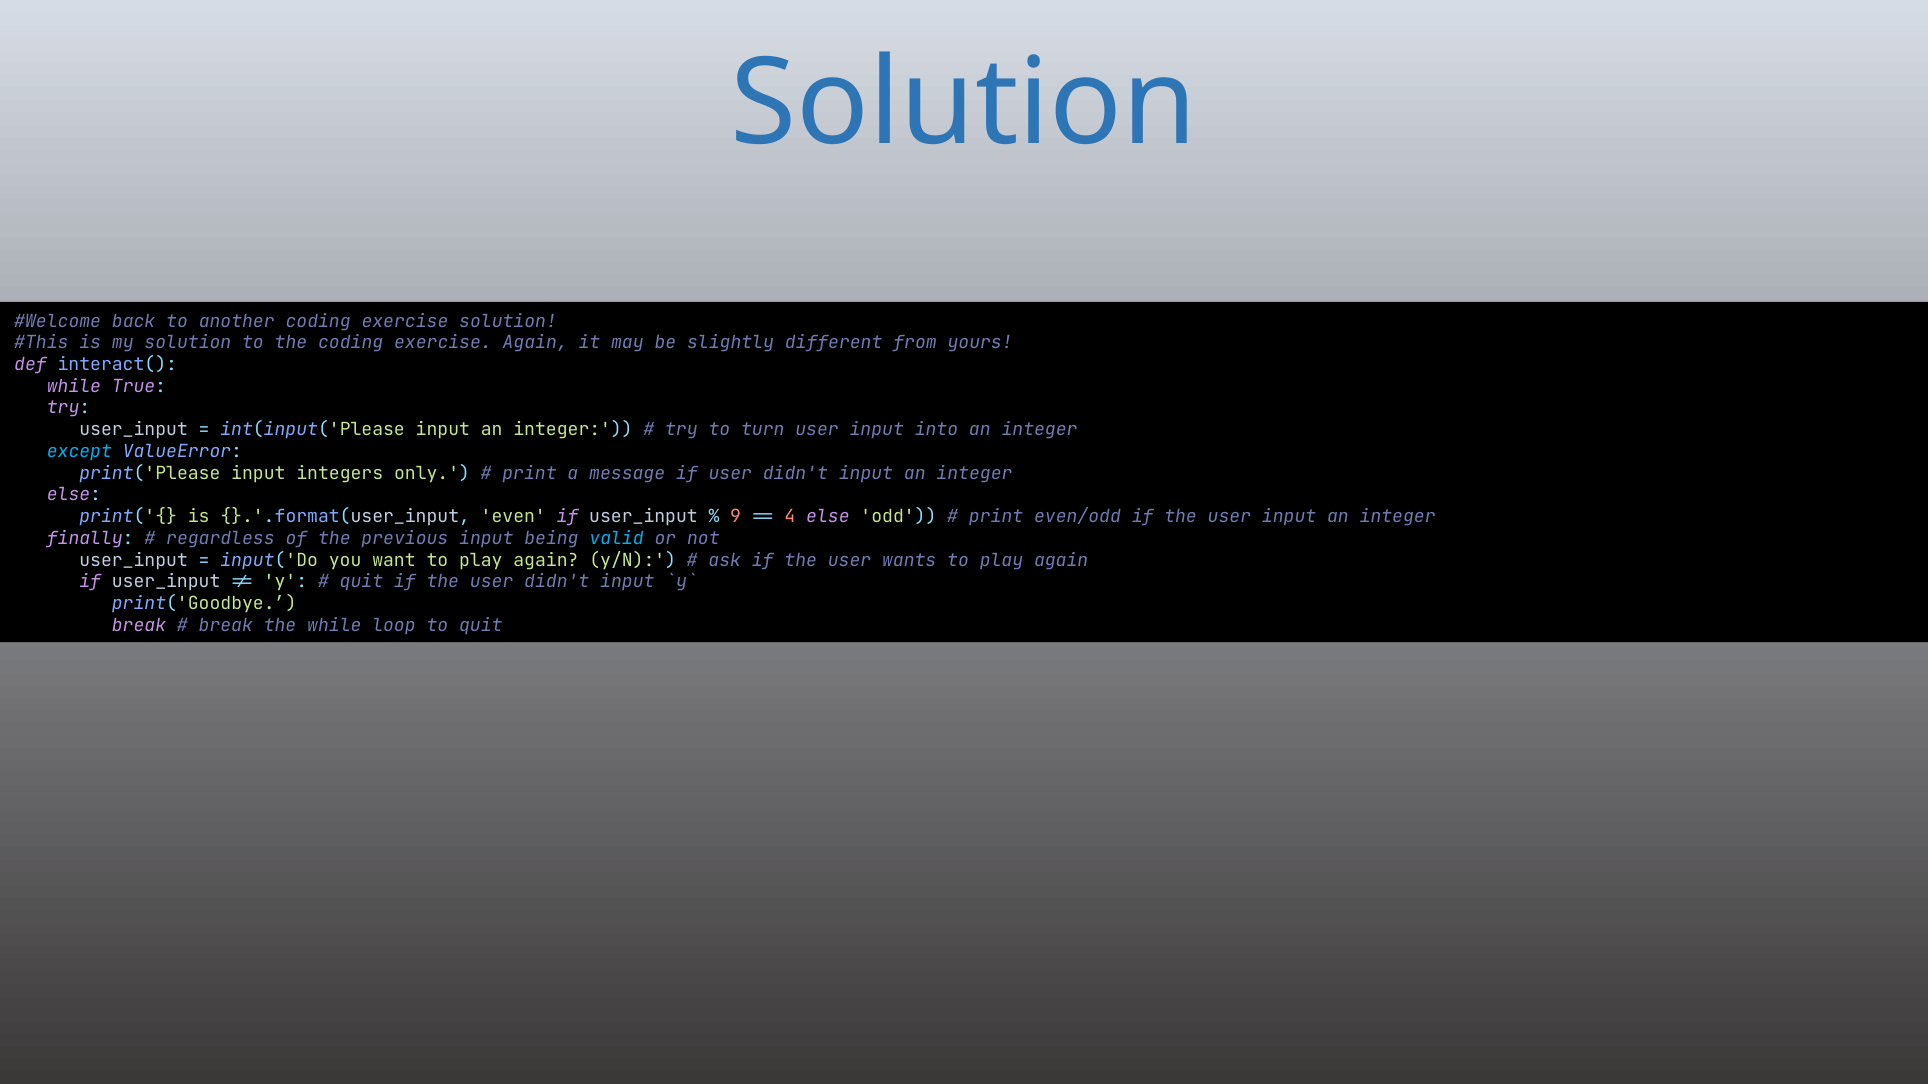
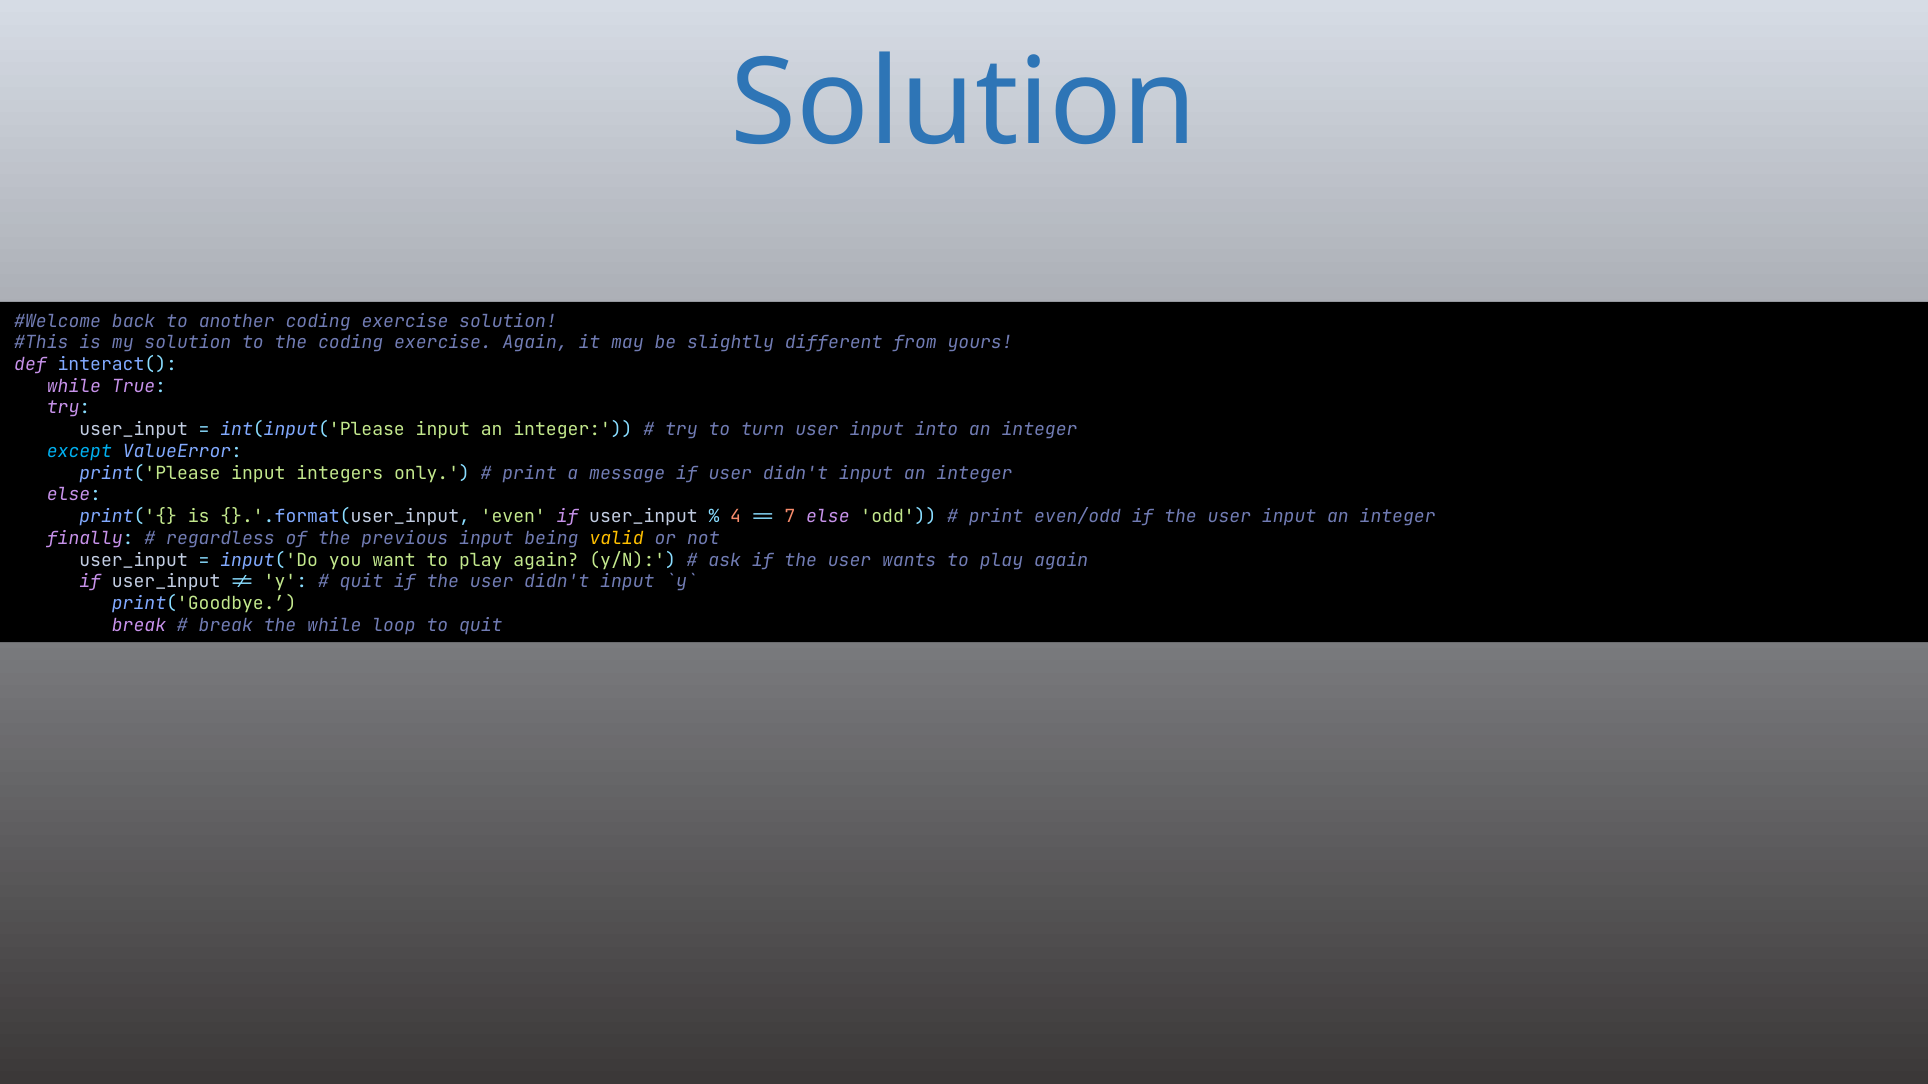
9: 9 -> 4 (736, 517)
4: 4 -> 7 (790, 517)
valid colour: light blue -> yellow (617, 539)
